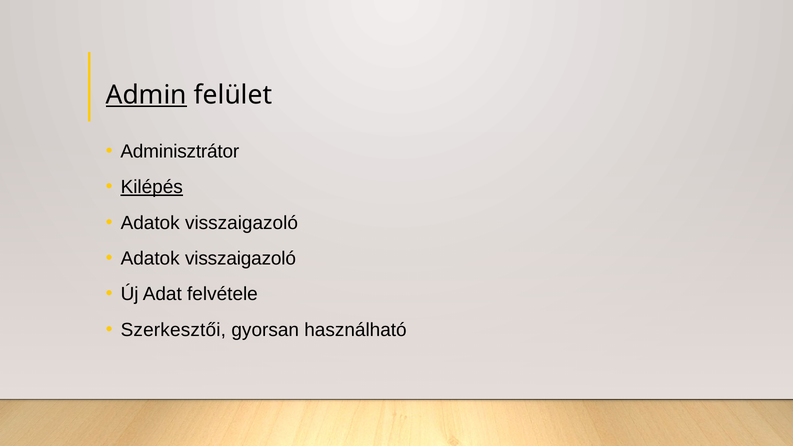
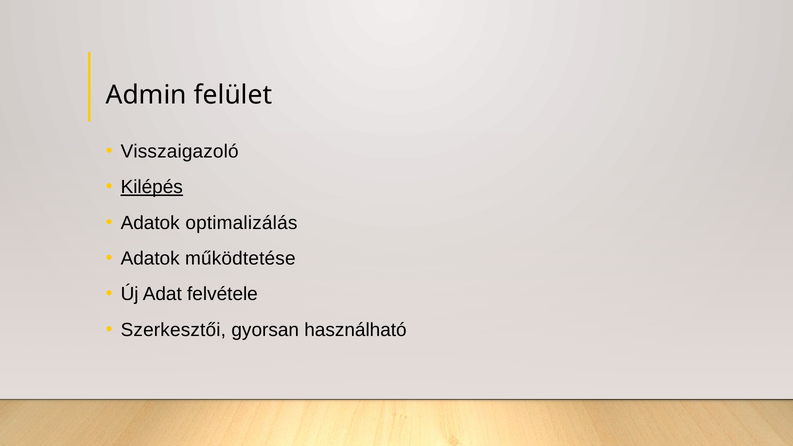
Admin underline: present -> none (146, 95)
Adminisztrátor: Adminisztrátor -> Visszaigazoló (180, 151)
visszaigazoló: visszaigazoló -> optimalizálás (241, 223)
visszaigazoló: visszaigazoló -> működtetése (240, 258)
